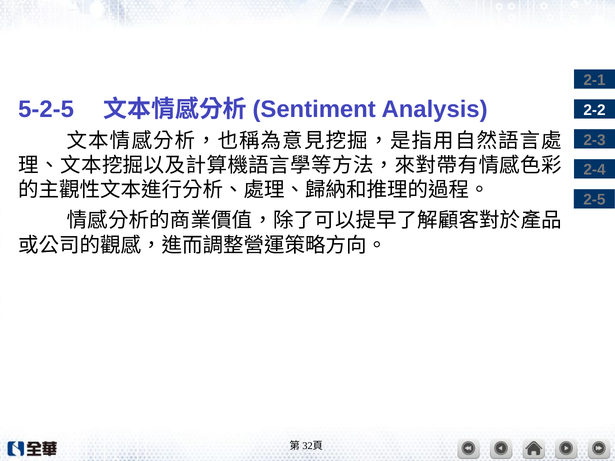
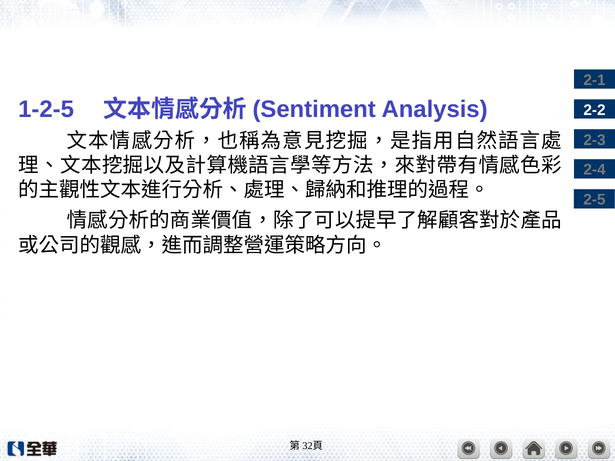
5-2-5: 5-2-5 -> 1-2-5 (46, 109)
